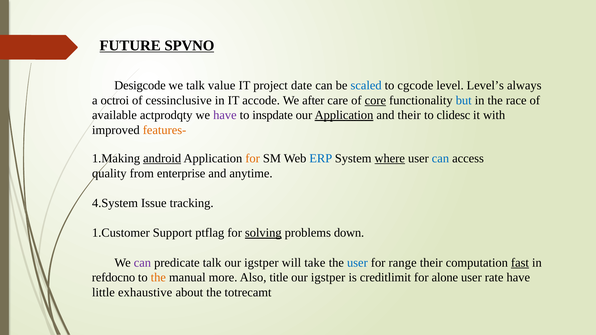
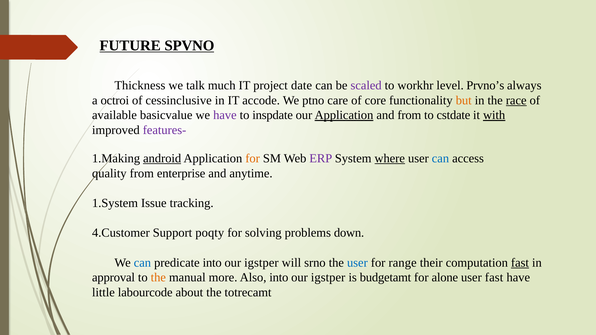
Desigcode: Desigcode -> Thickness (140, 85)
value: value -> much (222, 85)
scaled colour: blue -> purple (366, 85)
cgcode: cgcode -> workhr (415, 85)
Level’s: Level’s -> Prvno’s (485, 85)
after: after -> ptno (313, 100)
core underline: present -> none (375, 100)
but colour: blue -> orange (464, 100)
race underline: none -> present (516, 100)
actprodqty: actprodqty -> basicvalue (166, 115)
and their: their -> from (409, 115)
clidesc: clidesc -> cstdate (453, 115)
with underline: none -> present (494, 115)
features- colour: orange -> purple (165, 130)
ERP colour: blue -> purple (321, 158)
4.System: 4.System -> 1.System (115, 203)
1.Customer: 1.Customer -> 4.Customer (121, 233)
ptflag: ptflag -> poqty (210, 233)
solving underline: present -> none (263, 233)
can colour: purple -> blue (142, 263)
predicate talk: talk -> into (212, 263)
take: take -> srno (315, 263)
refdocno: refdocno -> approval (113, 278)
Also title: title -> into (279, 278)
creditlimit: creditlimit -> budgetamt (385, 278)
user rate: rate -> fast (494, 278)
exhaustive: exhaustive -> labourcode (145, 293)
